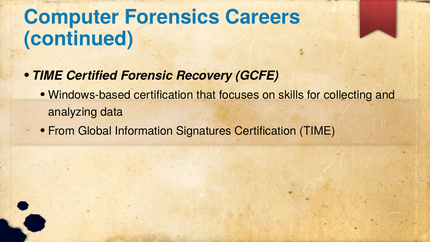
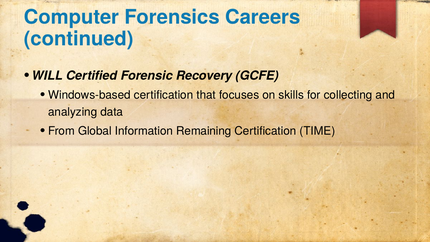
TIME: TIME -> WILL (47, 76)
Signatures: Signatures -> Remaining (204, 131)
